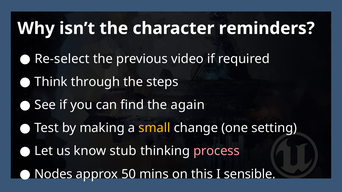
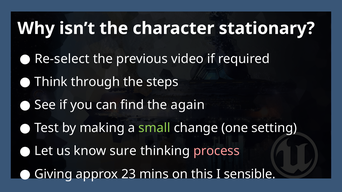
reminders: reminders -> stationary (267, 28)
small colour: yellow -> light green (154, 128)
stub: stub -> sure (123, 151)
Nodes: Nodes -> Giving (53, 174)
50: 50 -> 23 (129, 174)
